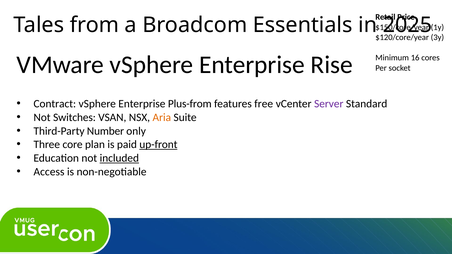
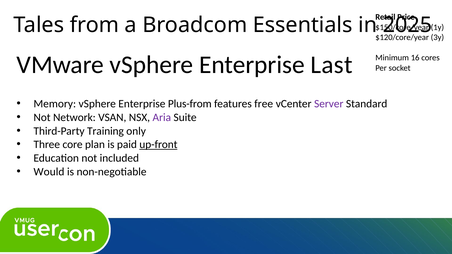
Rise: Rise -> Last (332, 65)
Contract: Contract -> Memory (55, 104)
Switches: Switches -> Network (74, 118)
Aria colour: orange -> purple (162, 118)
Number: Number -> Training (105, 131)
included underline: present -> none (119, 158)
Access: Access -> Would (49, 172)
